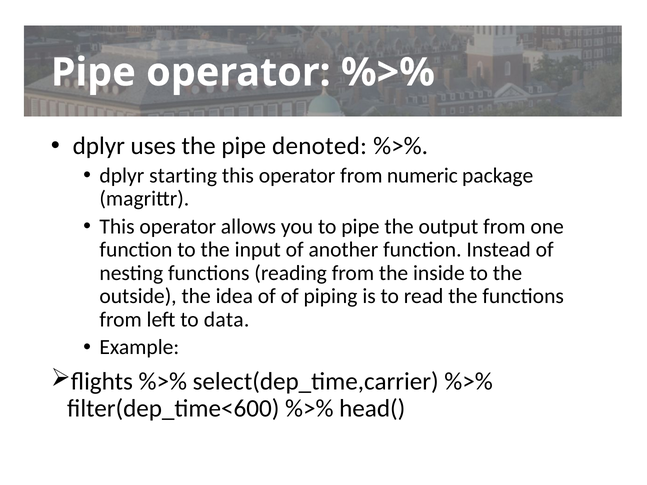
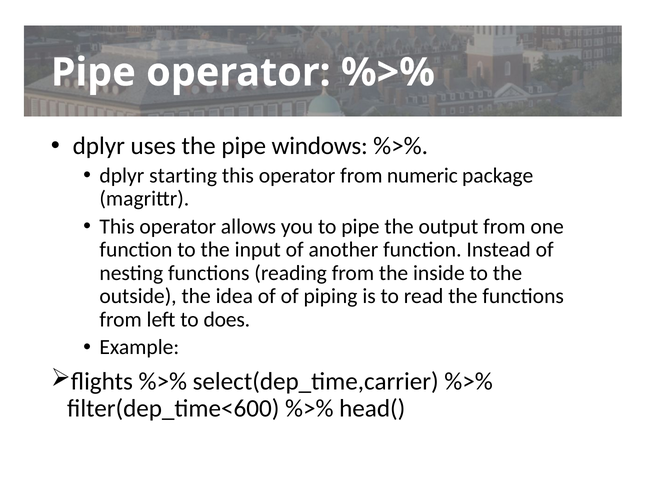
denoted: denoted -> windows (320, 146)
data: data -> does (227, 320)
